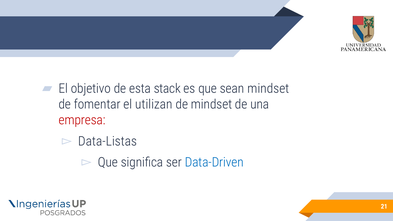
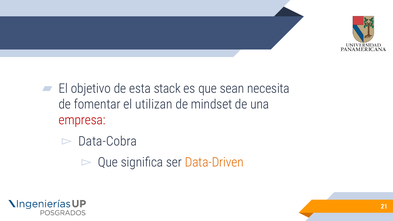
sean mindset: mindset -> necesita (268, 89)
Data-Listas: Data-Listas -> Data-Cobra (108, 141)
Data-Driven colour: blue -> orange (214, 162)
